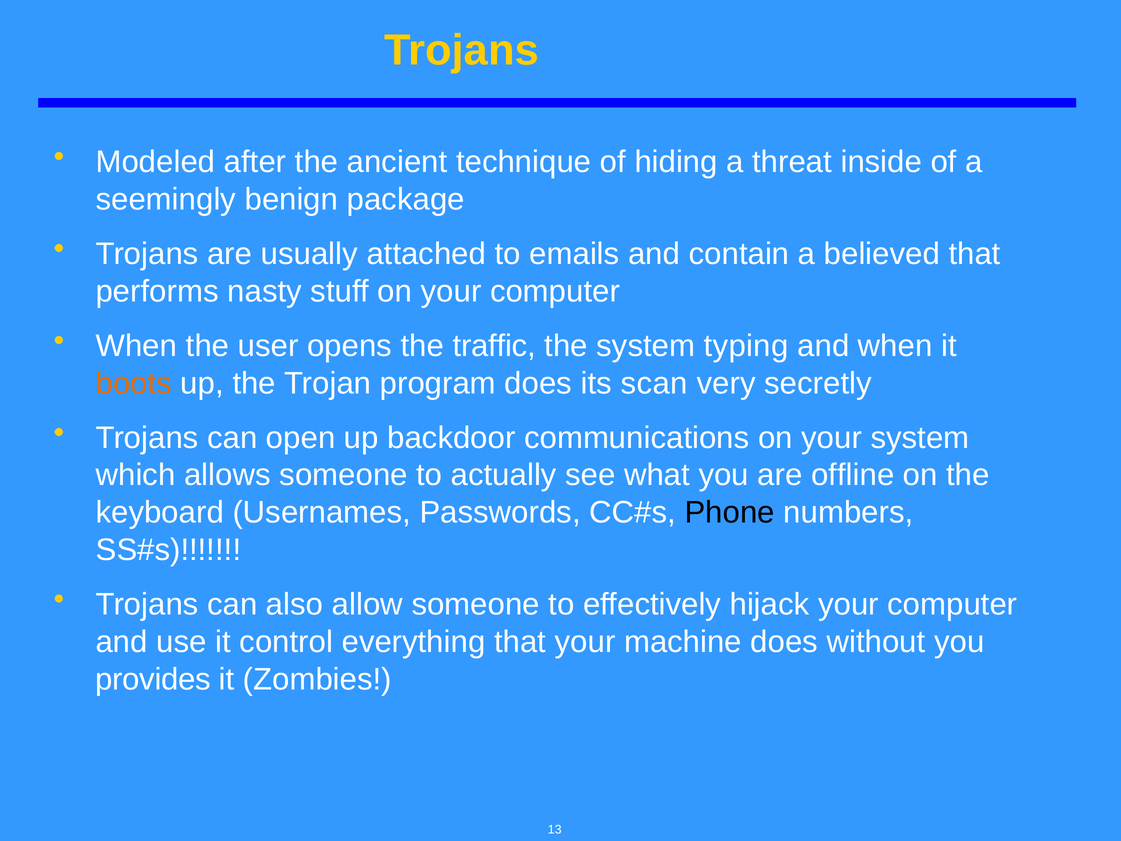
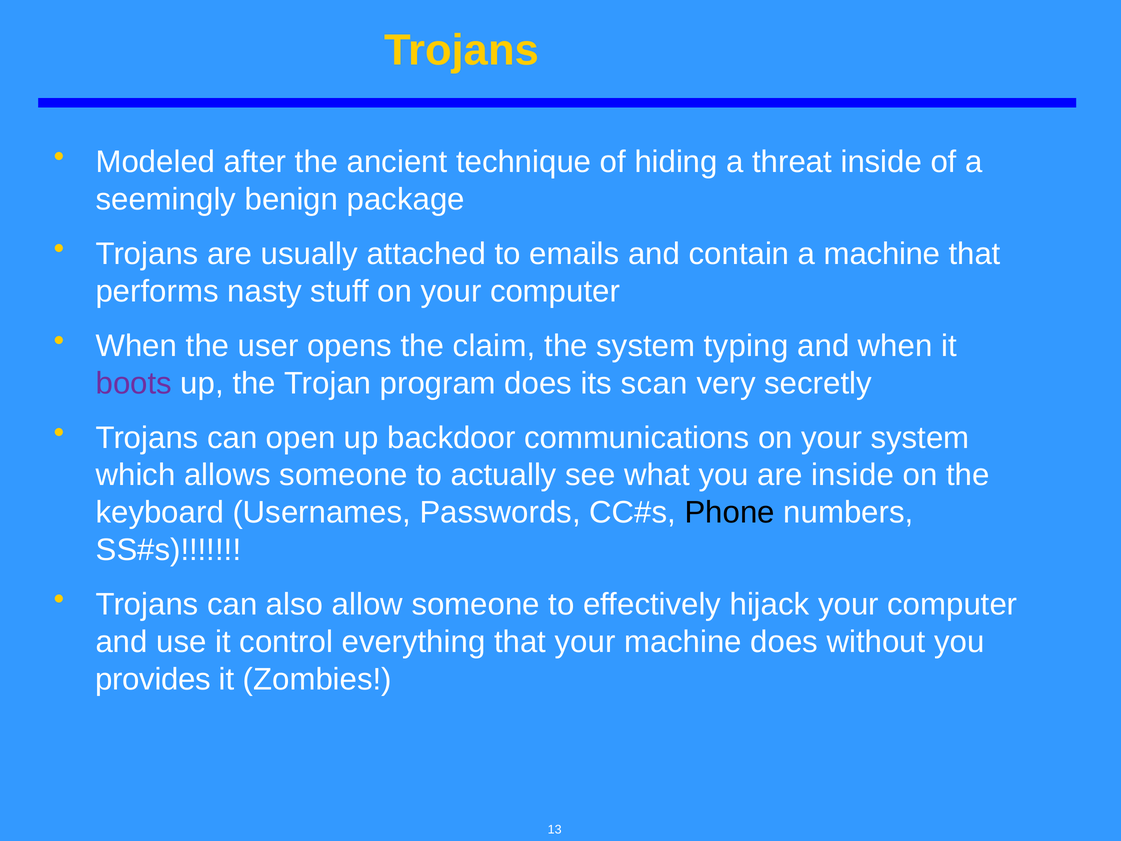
a believed: believed -> machine (882, 254)
traffic: traffic -> claim (494, 346)
boots colour: orange -> purple (134, 383)
are offline: offline -> inside (853, 475)
